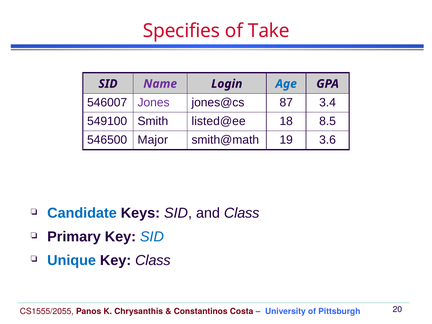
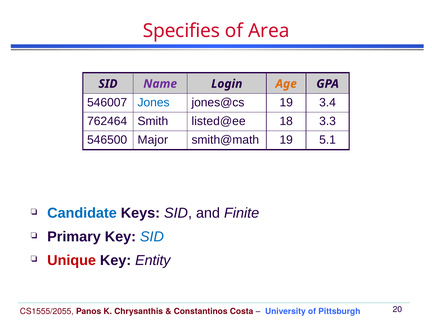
Take: Take -> Area (269, 31)
Age colour: blue -> orange (286, 84)
Jones colour: purple -> blue (154, 103)
jones@cs 87: 87 -> 19 (286, 103)
549100: 549100 -> 762464 (107, 121)
8.5: 8.5 -> 3.3 (328, 121)
3.6: 3.6 -> 5.1 (328, 140)
and Class: Class -> Finite (242, 213)
Unique colour: blue -> red (72, 260)
Key Class: Class -> Entity (153, 260)
